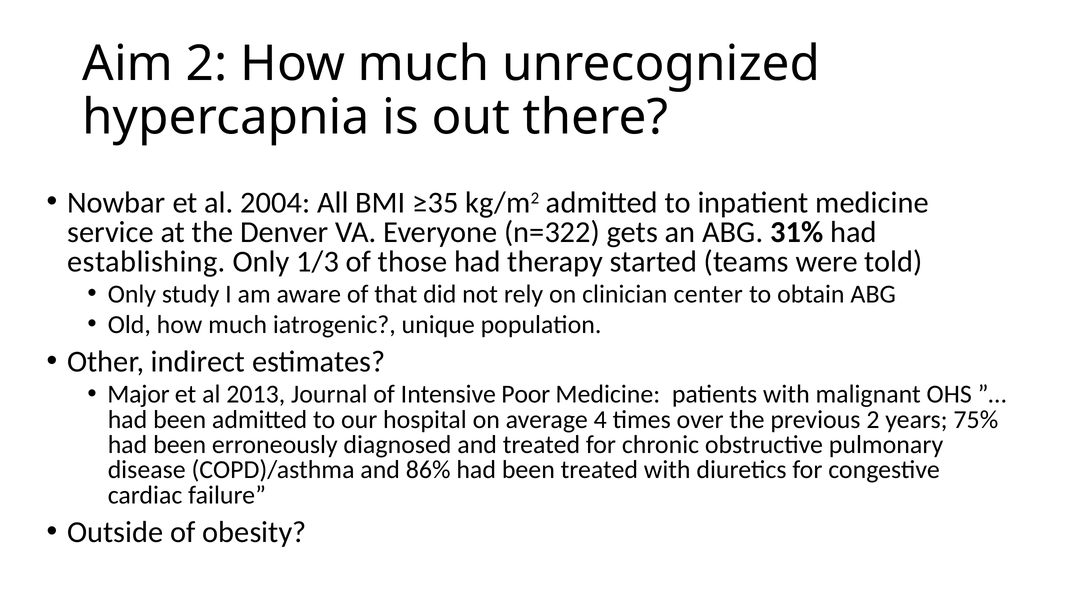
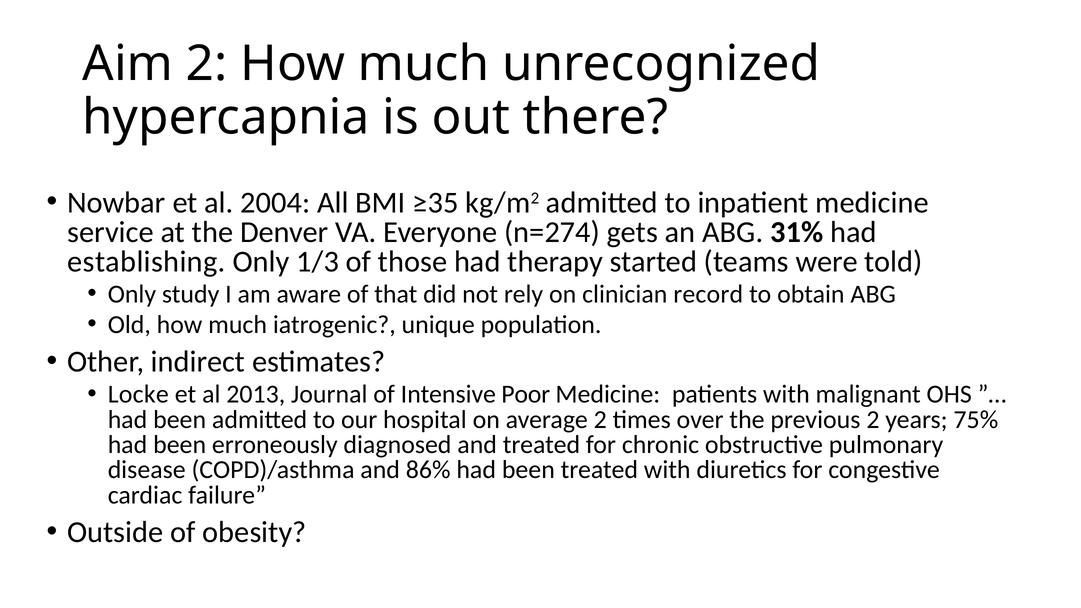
n=322: n=322 -> n=274 (552, 232)
center: center -> record (708, 294)
Major: Major -> Locke (138, 394)
average 4: 4 -> 2 (600, 420)
